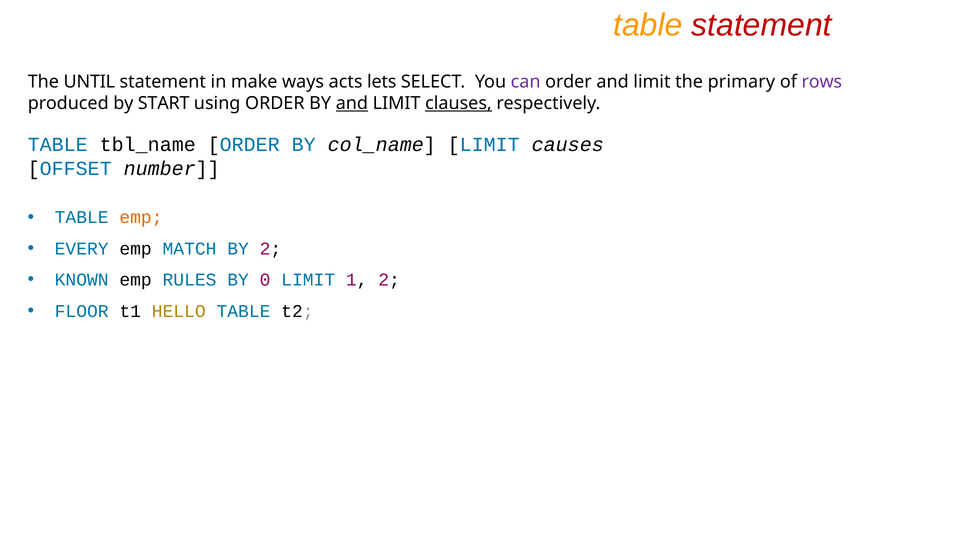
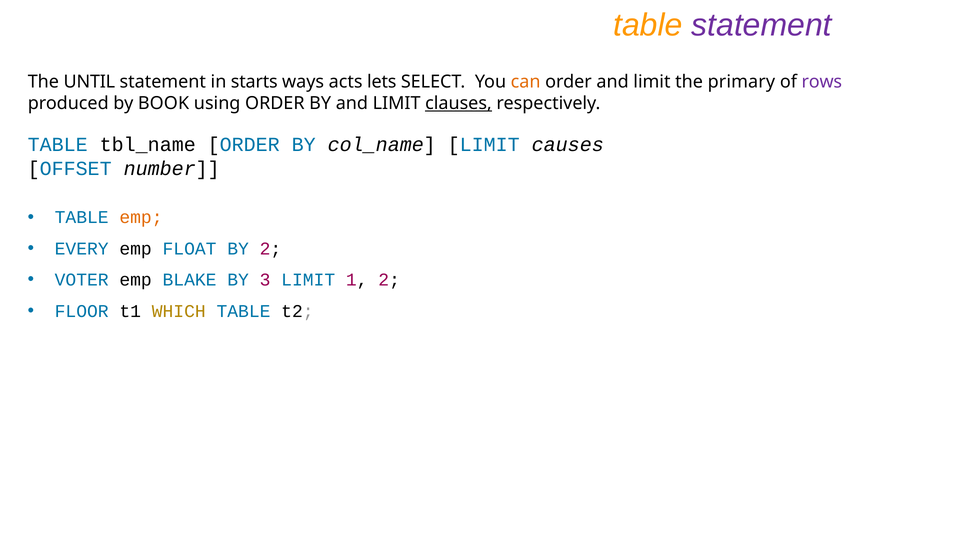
statement colour: red -> purple (762, 25)
make: make -> starts (254, 81)
can colour: purple -> orange (526, 81)
START: START -> BOOK (164, 103)
and underline: present -> none (352, 103)
MATCH: MATCH -> FLOAT (190, 248)
KNOWN: KNOWN -> VOTER (82, 280)
RULES: RULES -> BLAKE (190, 280)
0: 0 -> 3 (265, 280)
HELLO: HELLO -> WHICH (179, 311)
